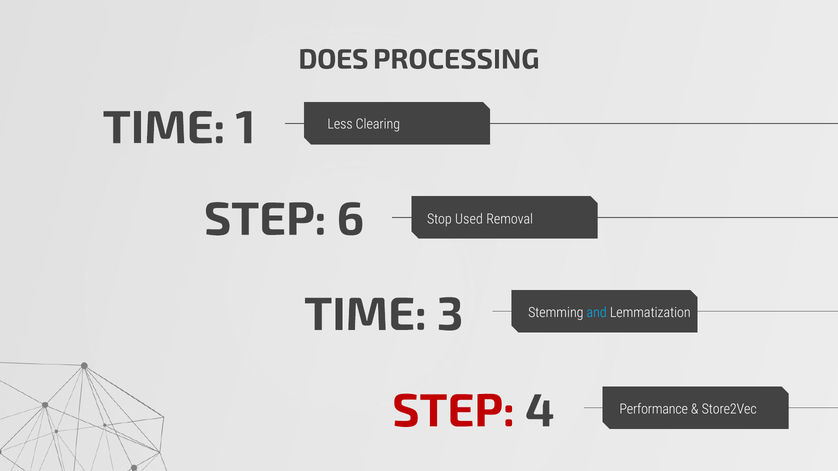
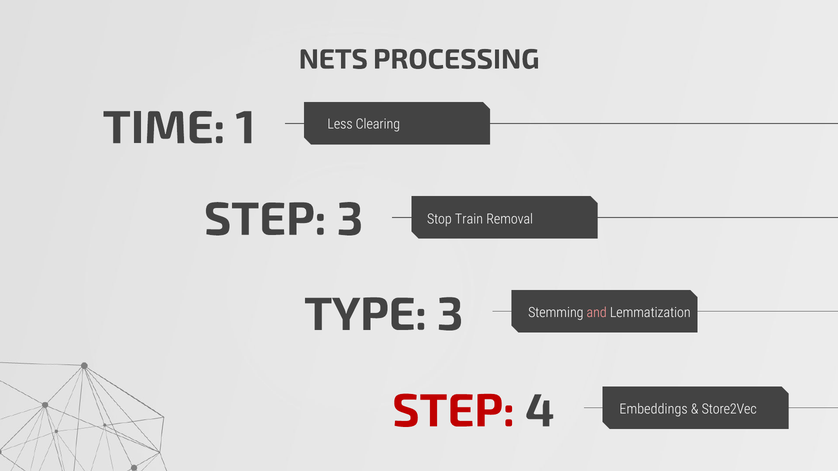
DOES: DOES -> NETS (333, 59)
STEP 6: 6 -> 3 (350, 220)
Used: Used -> Train (469, 219)
TIME: TIME -> TYPE (366, 315)
and colour: light blue -> pink (597, 313)
Performance: Performance -> Embeddings (654, 409)
